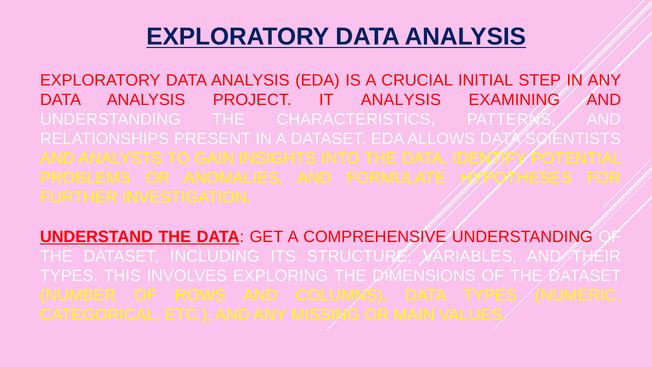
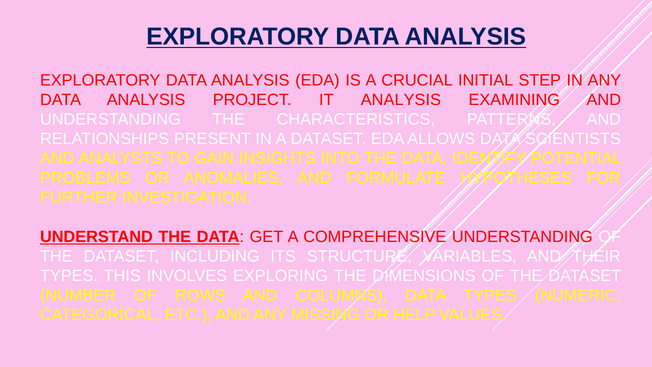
MAIN: MAIN -> HELP (414, 315)
